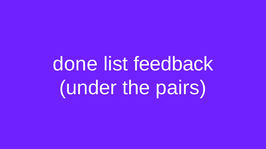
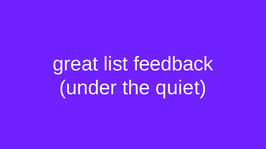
done: done -> great (75, 64)
pairs: pairs -> quiet (181, 88)
